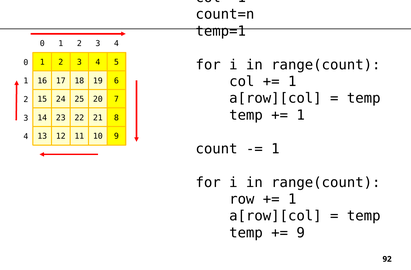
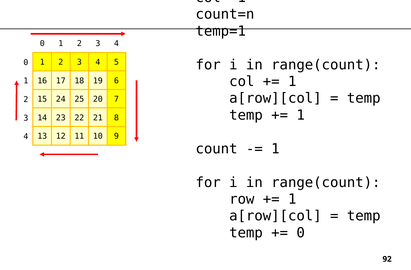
9: 9 -> 0 (301, 233)
